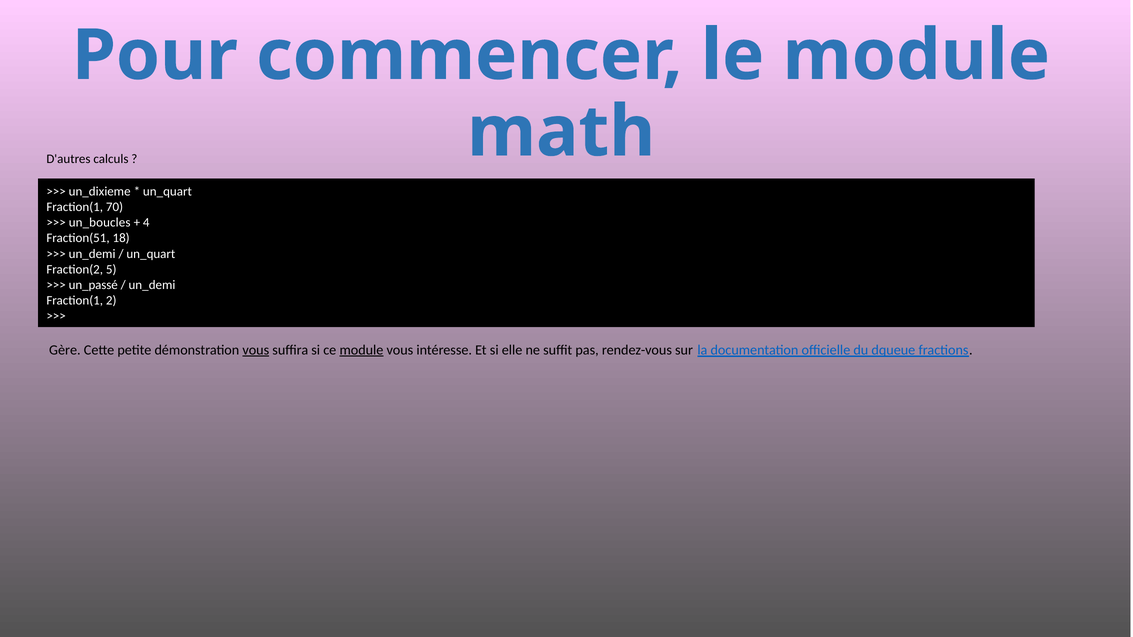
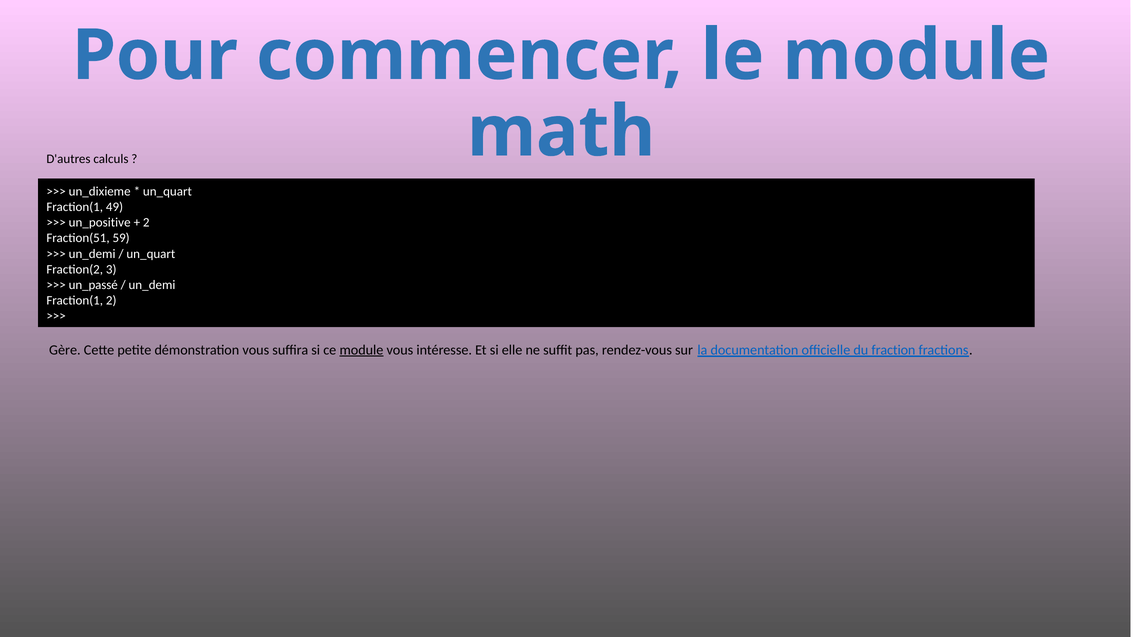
70: 70 -> 49 (115, 207)
un_boucles: un_boucles -> un_positive (100, 223)
4: 4 -> 2 (146, 223)
18: 18 -> 59 (121, 238)
5: 5 -> 3 (111, 269)
vous underline: present -> none (256, 350)
dqueue: dqueue -> fraction (893, 350)
